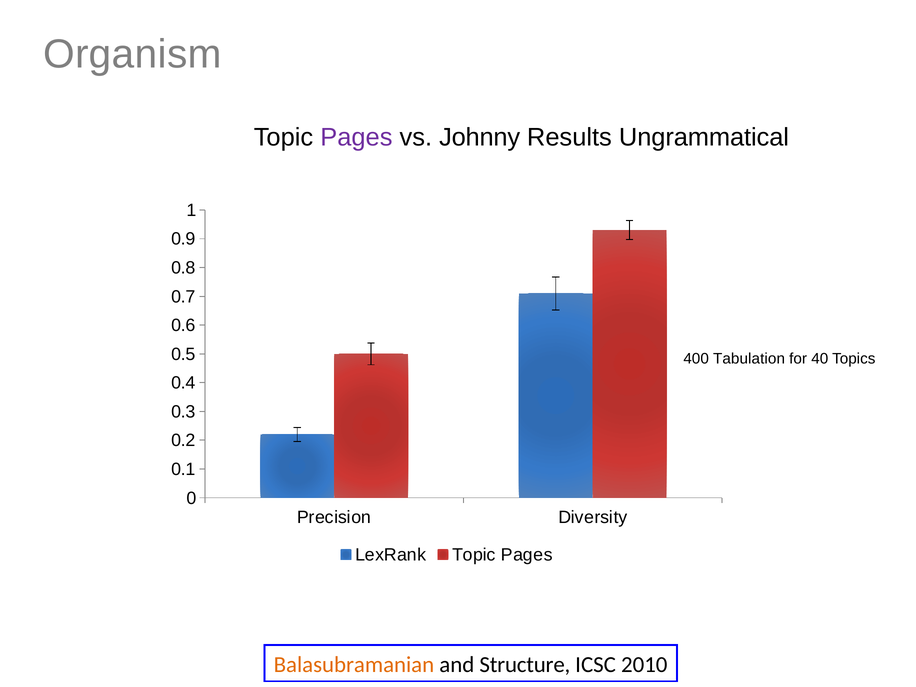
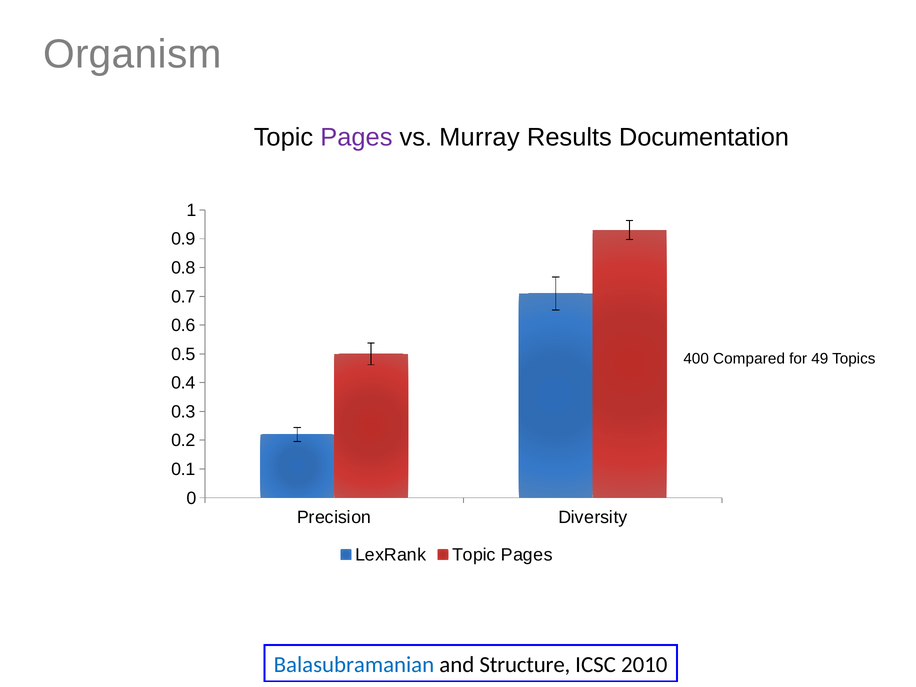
Johnny: Johnny -> Murray (479, 138)
Ungrammatical: Ungrammatical -> Documentation (704, 138)
Tabulation: Tabulation -> Compared (749, 359)
40: 40 -> 49 (820, 359)
Balasubramanian colour: orange -> blue (354, 665)
